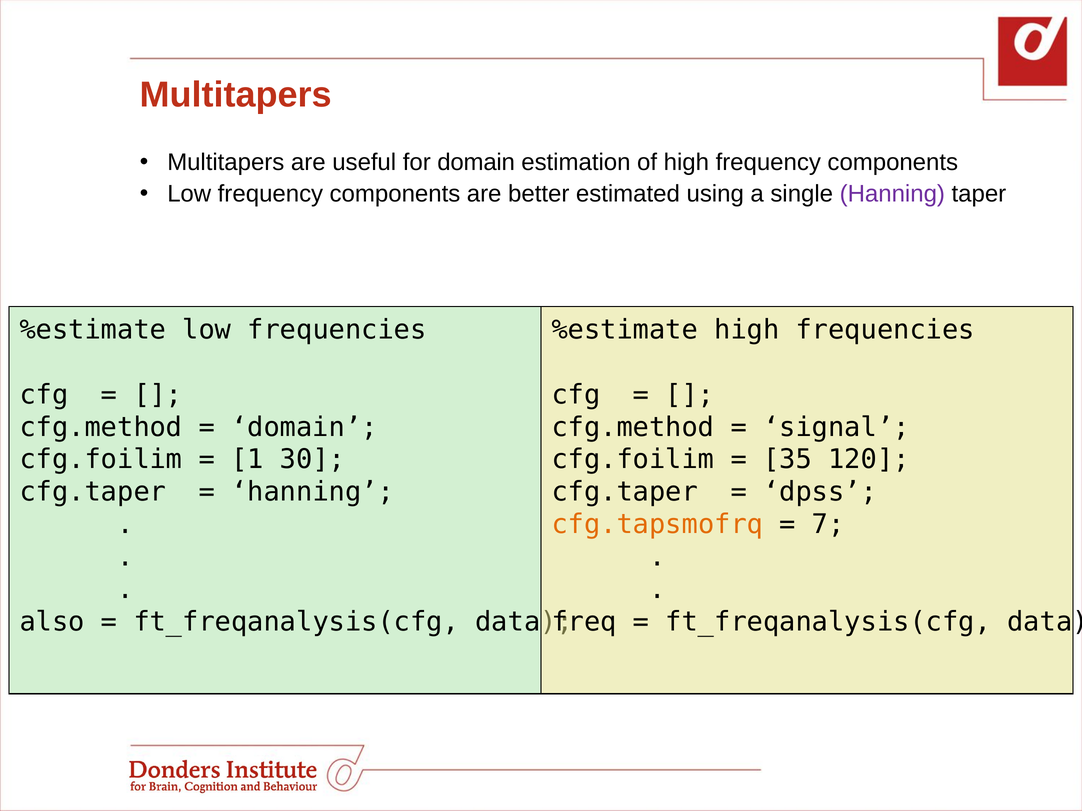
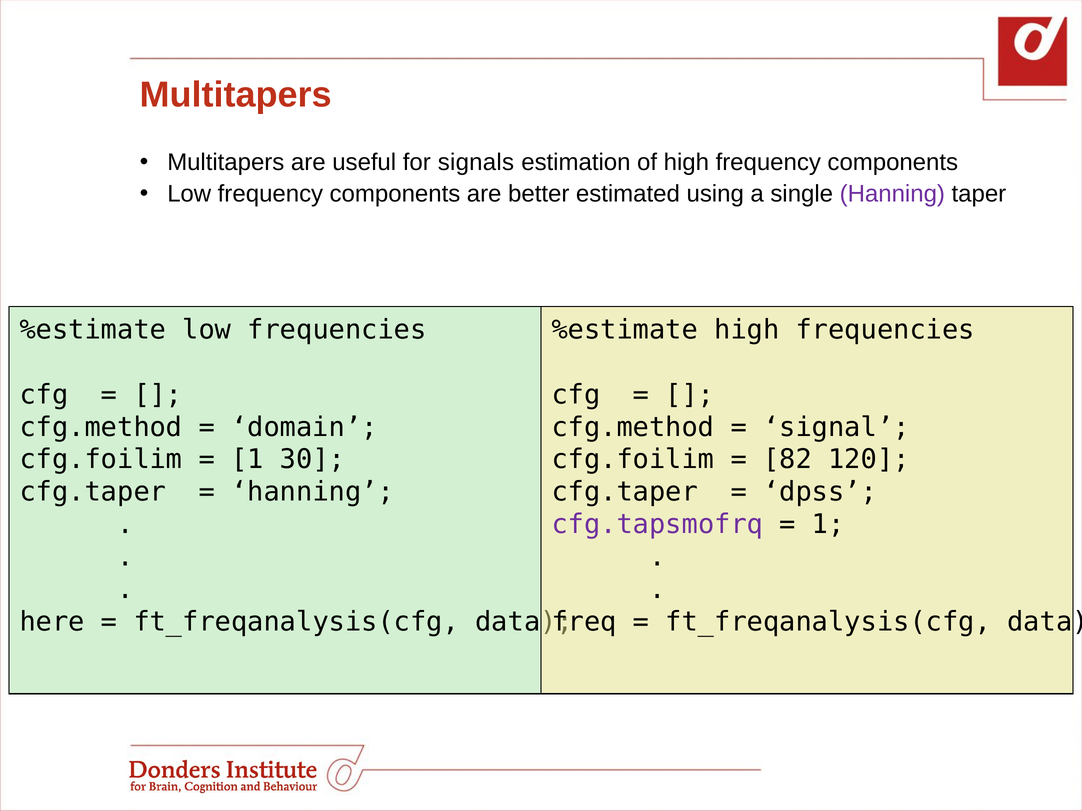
for domain: domain -> signals (476, 163)
35: 35 -> 82 (787, 460)
cfg.tapsmofrq colour: orange -> purple (657, 525)
7: 7 -> 1 (828, 525)
also: also -> here (52, 622)
